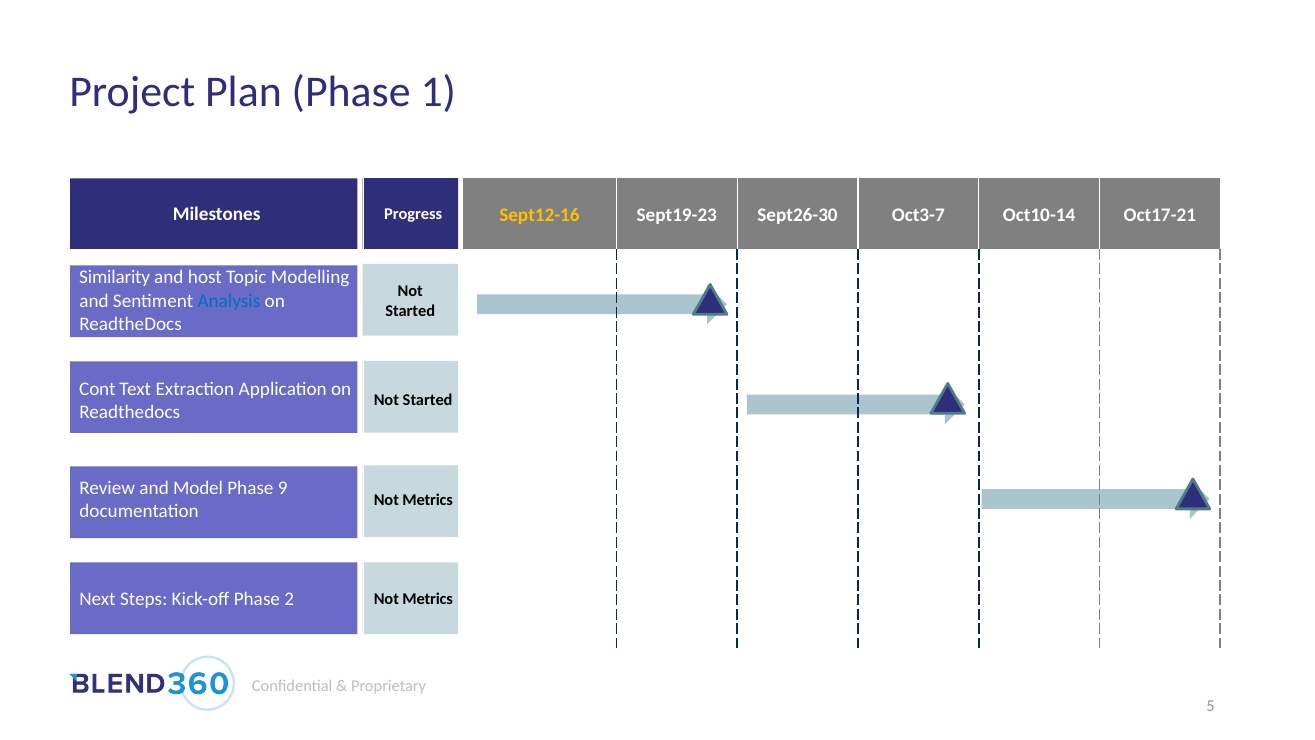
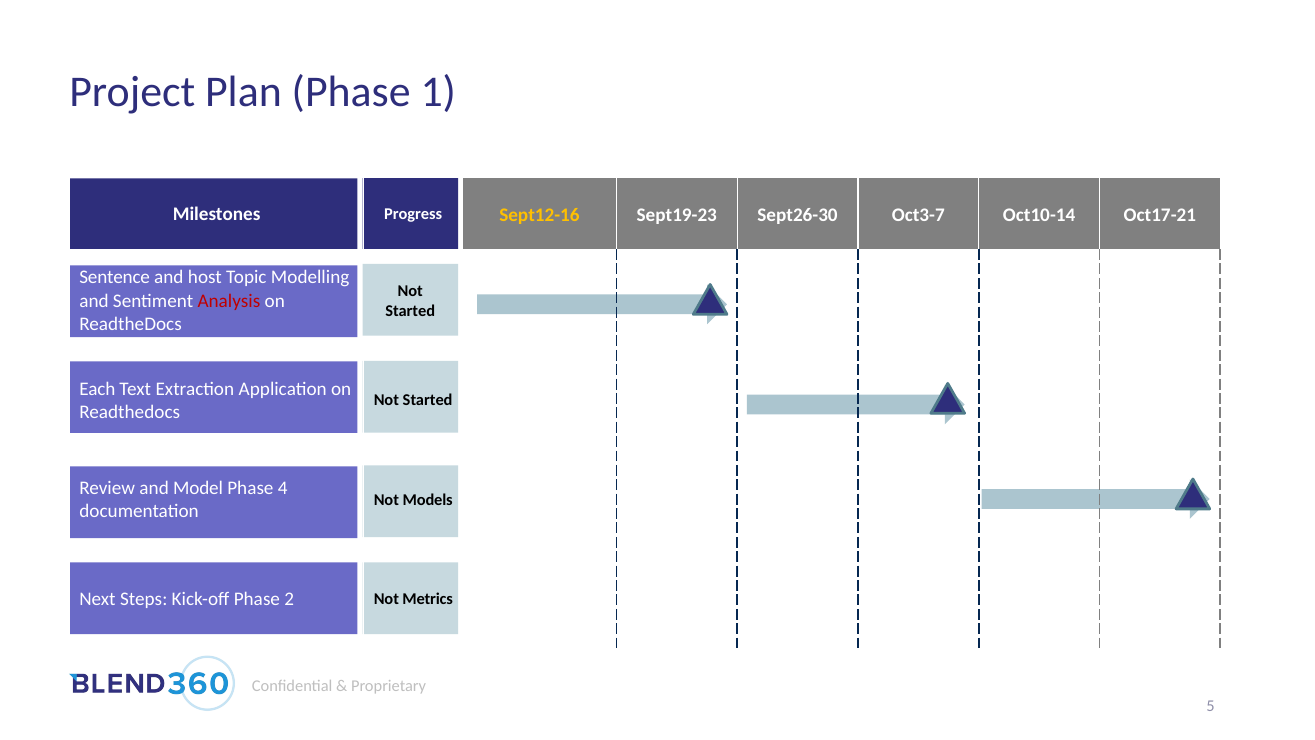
Similarity: Similarity -> Sentence (115, 277)
Analysis colour: blue -> red (229, 301)
Cont: Cont -> Each (97, 389)
9: 9 -> 4 (283, 488)
Metrics: Metrics -> Models (428, 500)
